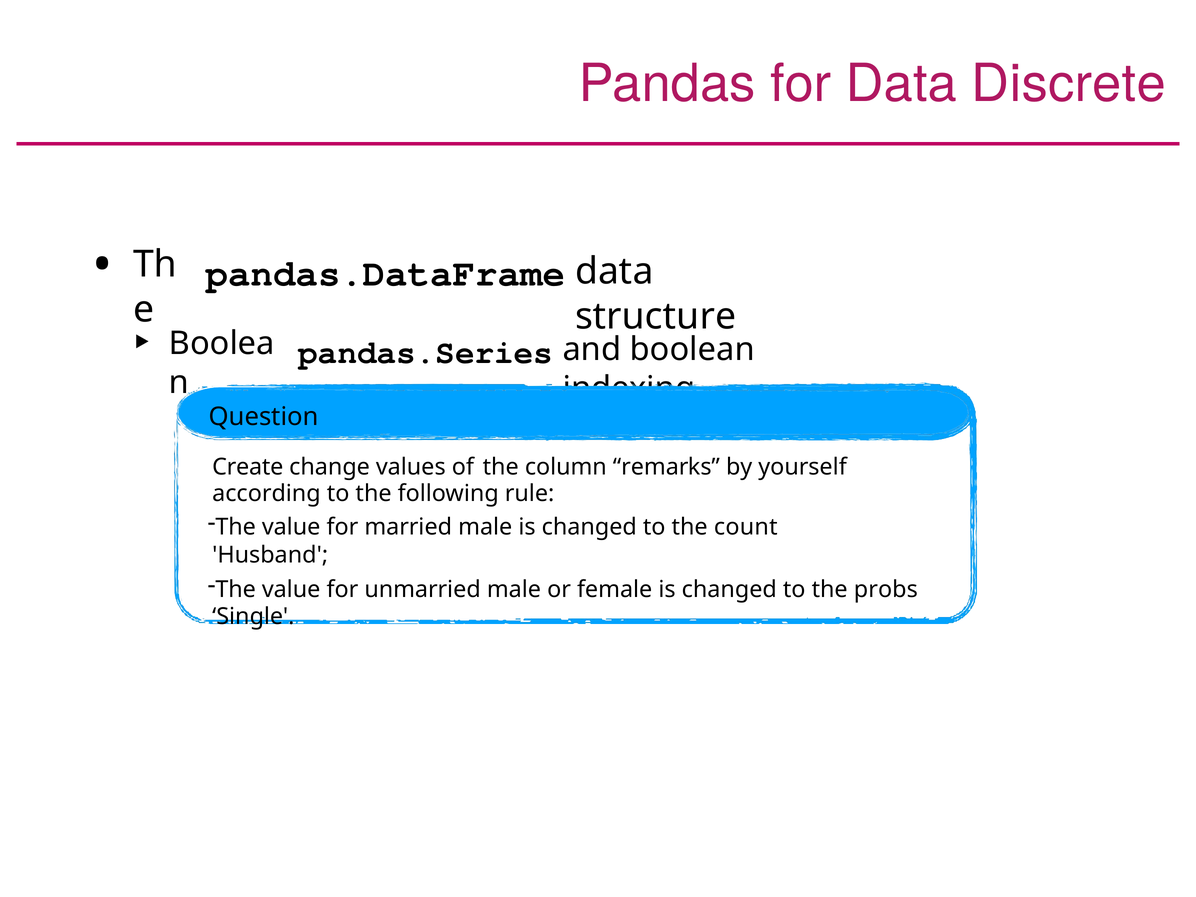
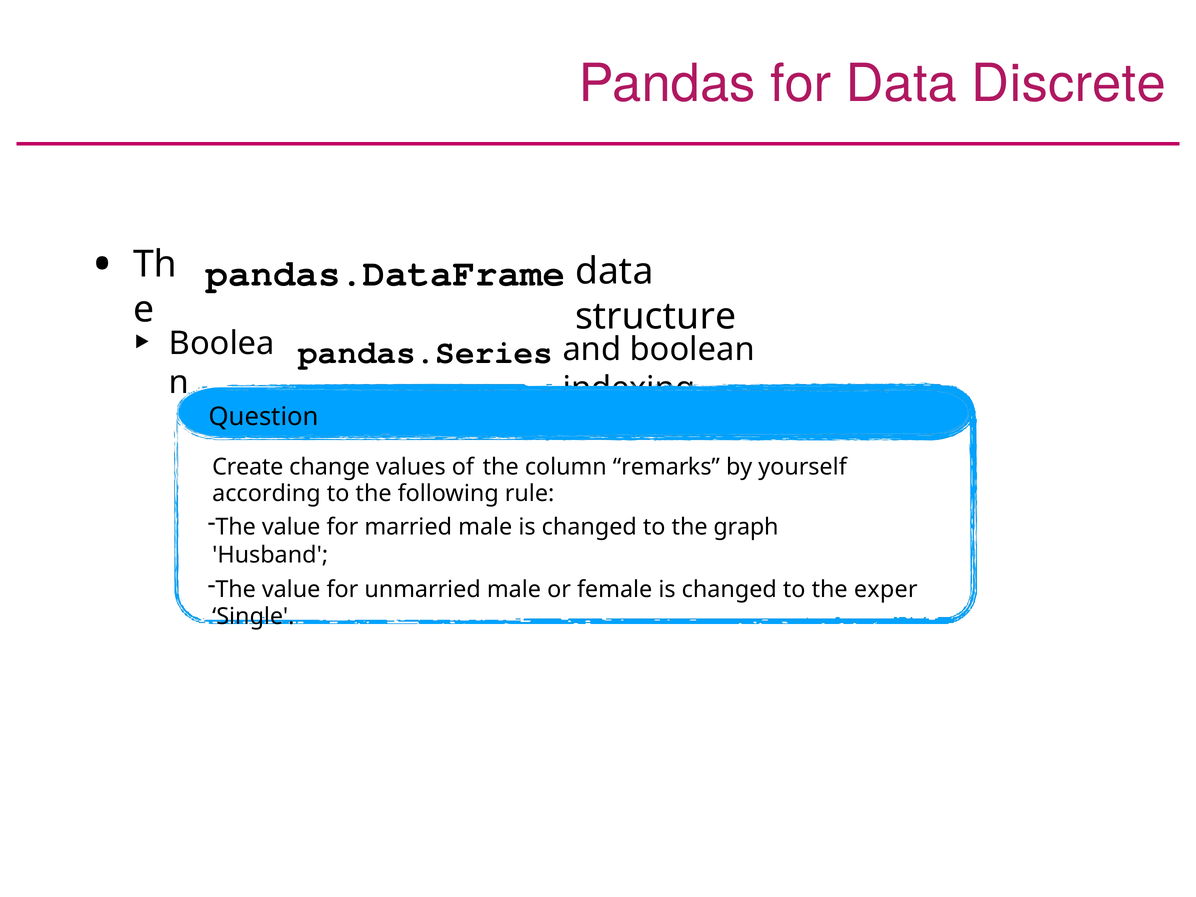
count: count -> graph (746, 527)
probs: probs -> exper (886, 590)
